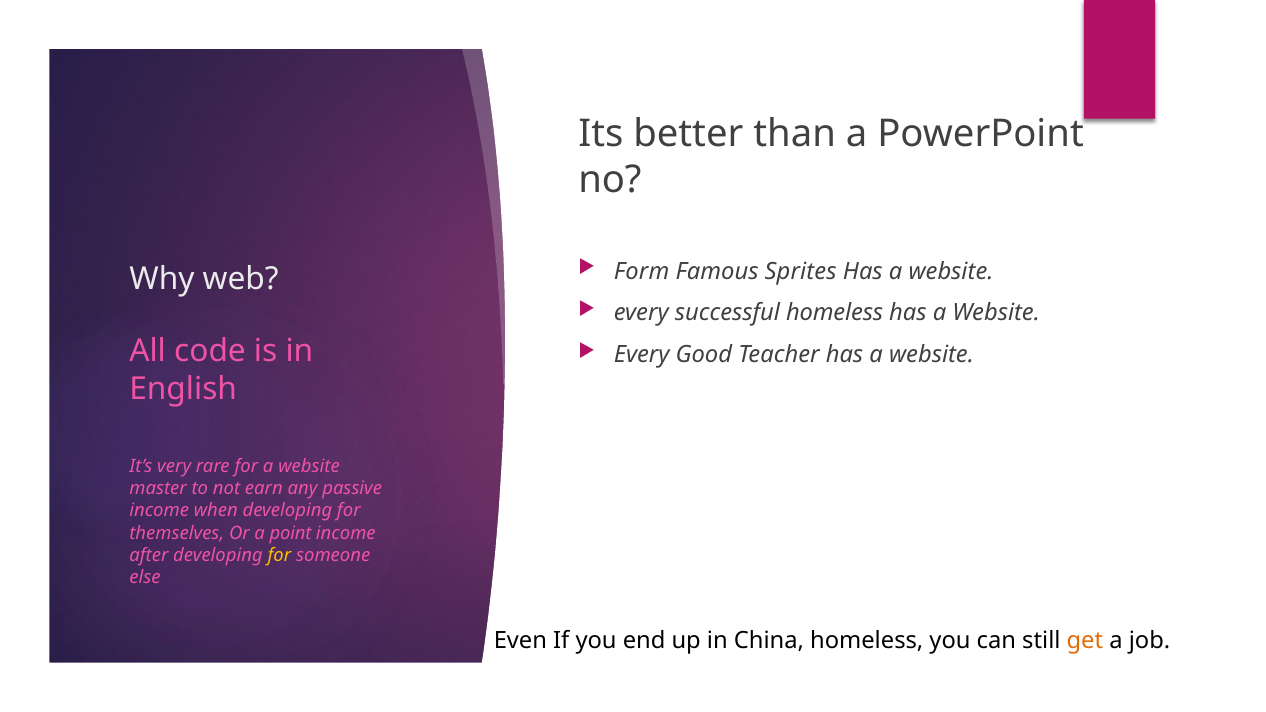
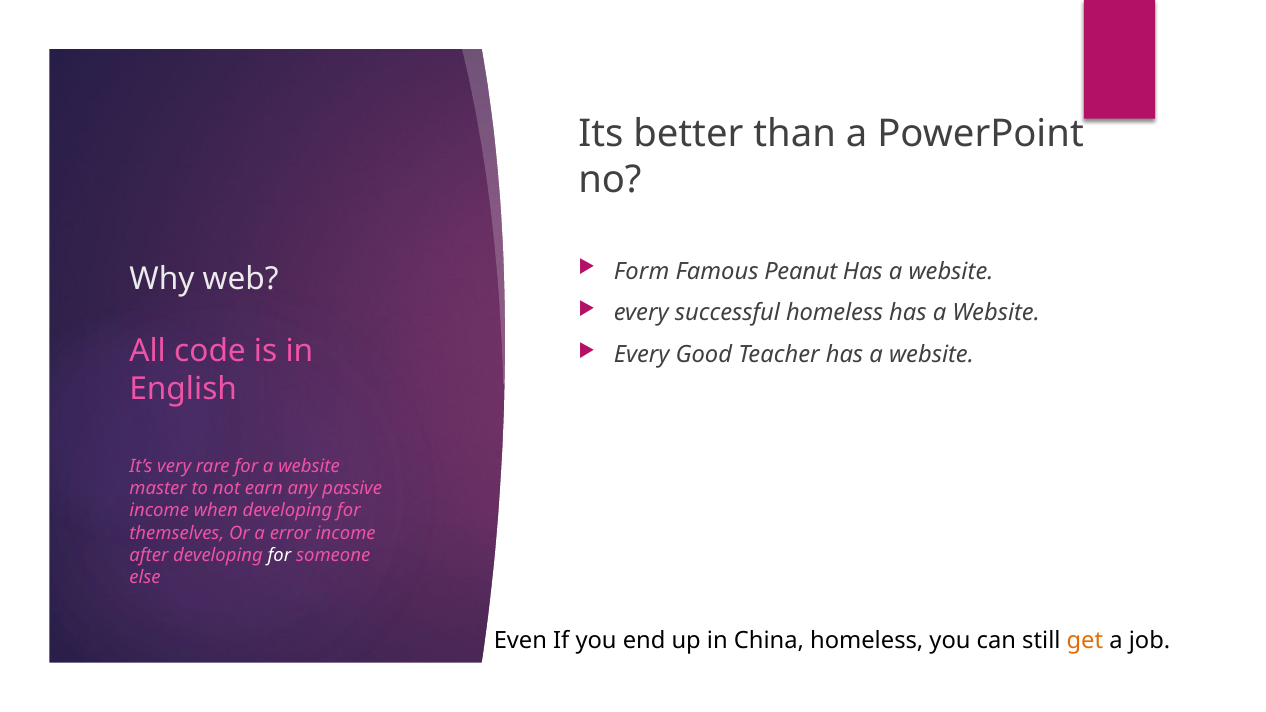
Sprites: Sprites -> Peanut (801, 271)
point: point -> error (290, 533)
for colour: yellow -> white (279, 555)
